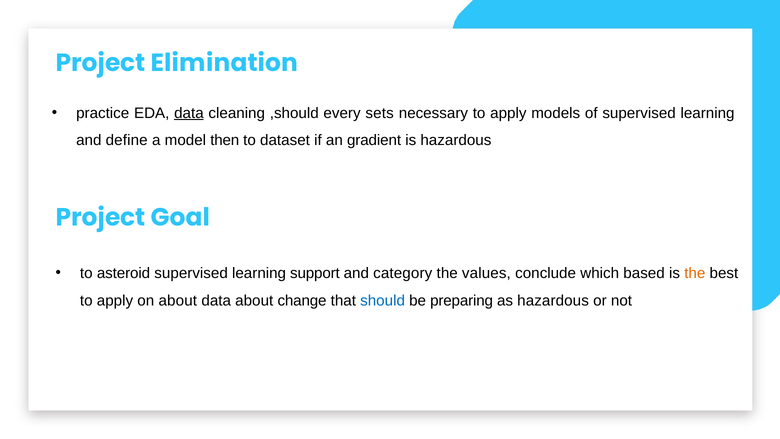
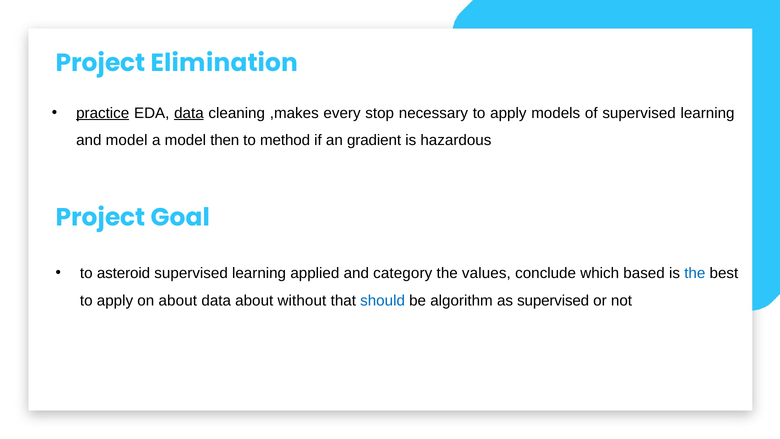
practice underline: none -> present (103, 113)
,should: ,should -> ,makes (294, 113)
sets: sets -> stop (380, 113)
and define: define -> model (127, 140)
dataset: dataset -> method (285, 140)
support: support -> applied (315, 273)
the colour: orange -> blue (695, 273)
change: change -> without (302, 300)
preparing: preparing -> algorithm (462, 300)
as hazardous: hazardous -> supervised (553, 300)
